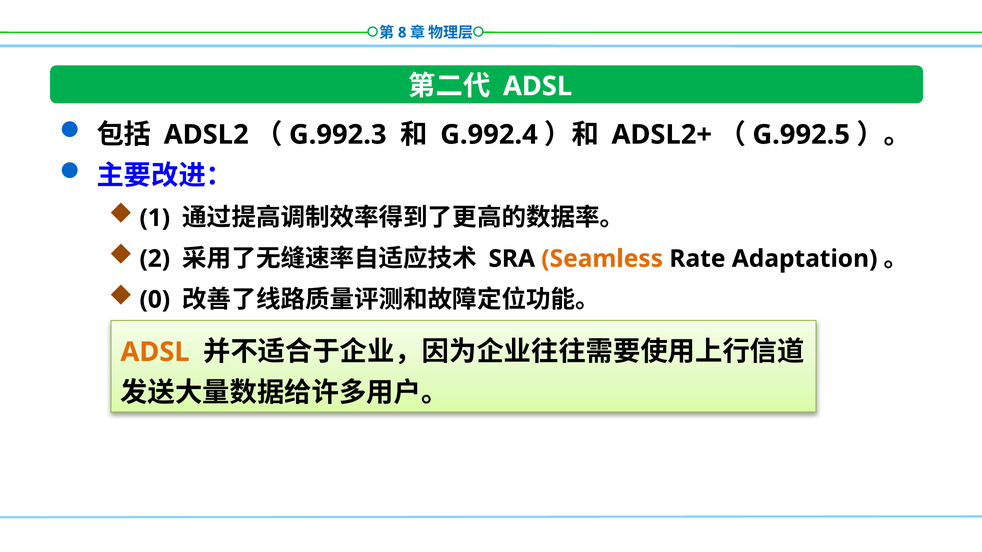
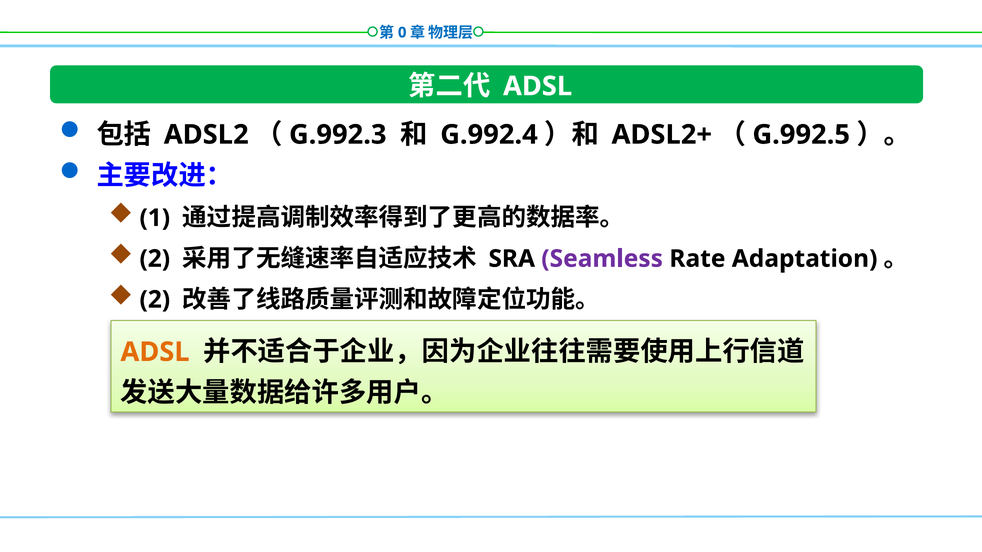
8: 8 -> 0 (402, 33)
Seamless colour: orange -> purple (602, 259)
0: 0 -> 2 (155, 300)
